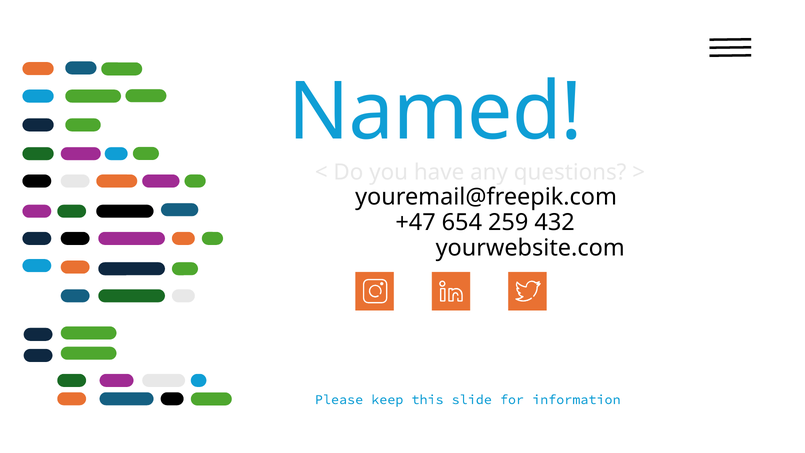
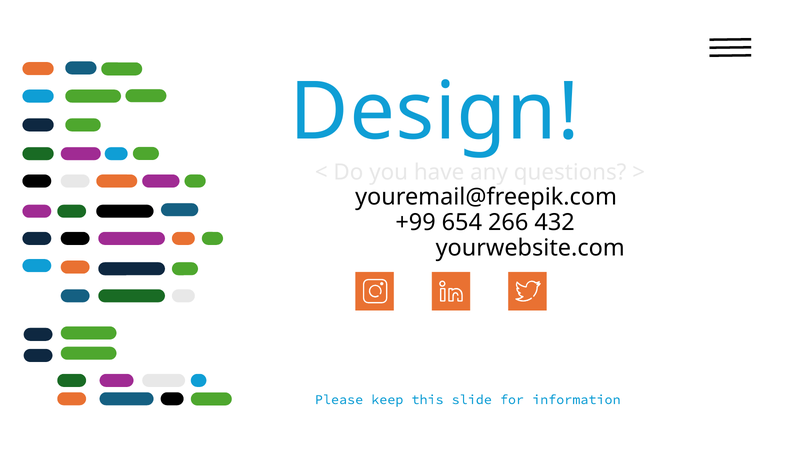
Named: Named -> Design (435, 112)
+47: +47 -> +99 (416, 222)
259: 259 -> 266 (508, 222)
